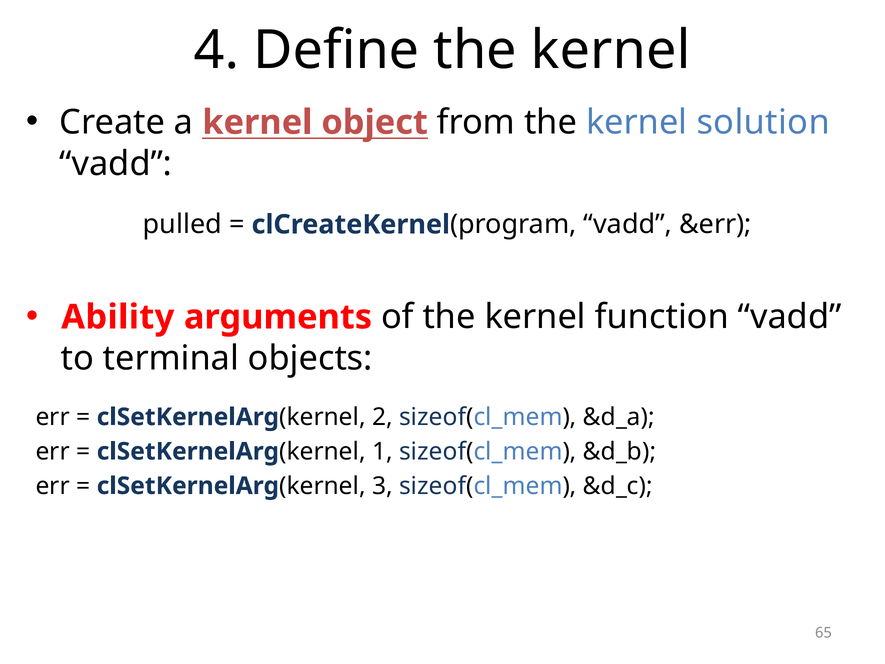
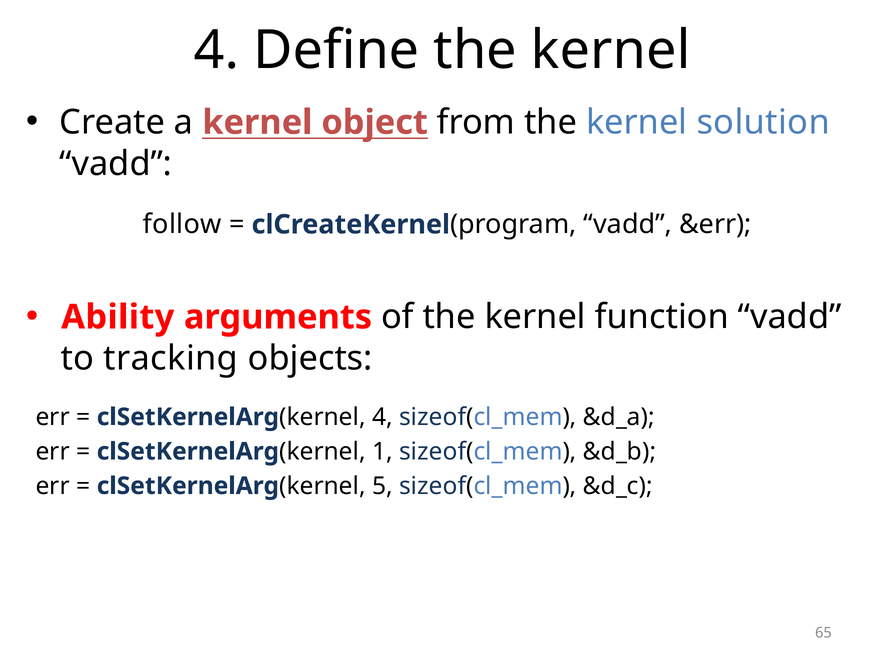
pulled: pulled -> follow (182, 224)
terminal: terminal -> tracking (171, 358)
kernel 2: 2 -> 4 (383, 417)
3: 3 -> 5 (383, 486)
